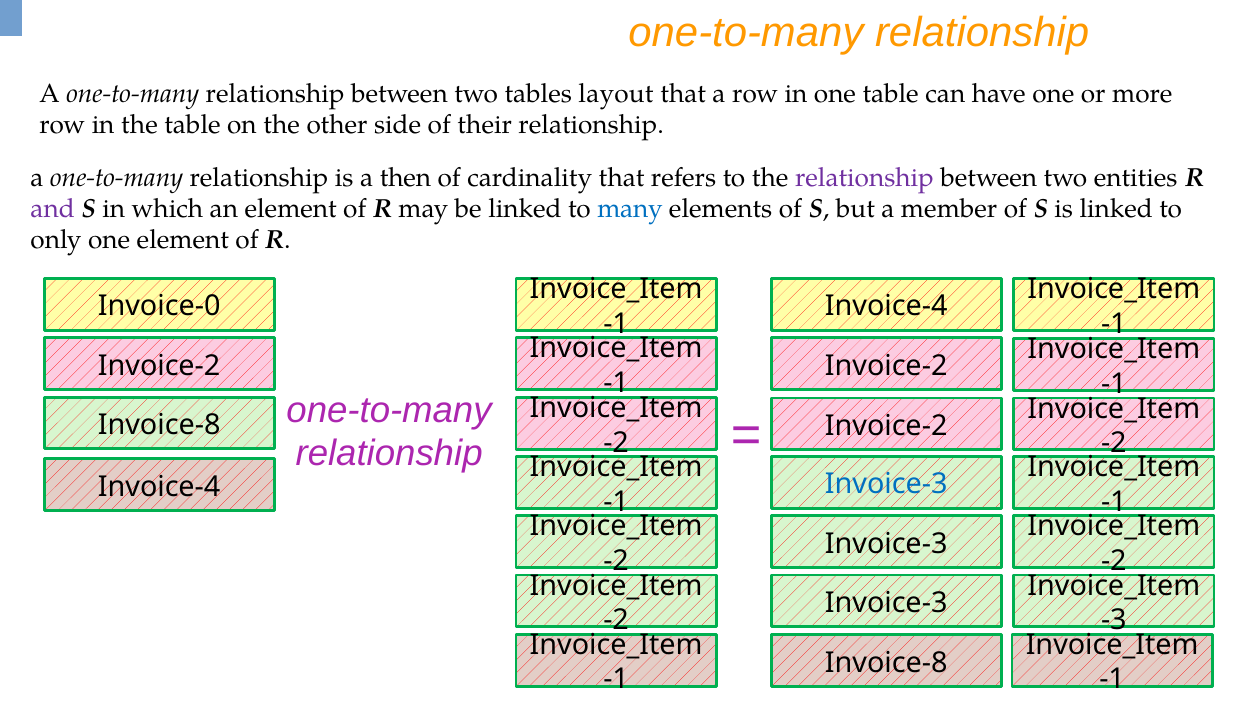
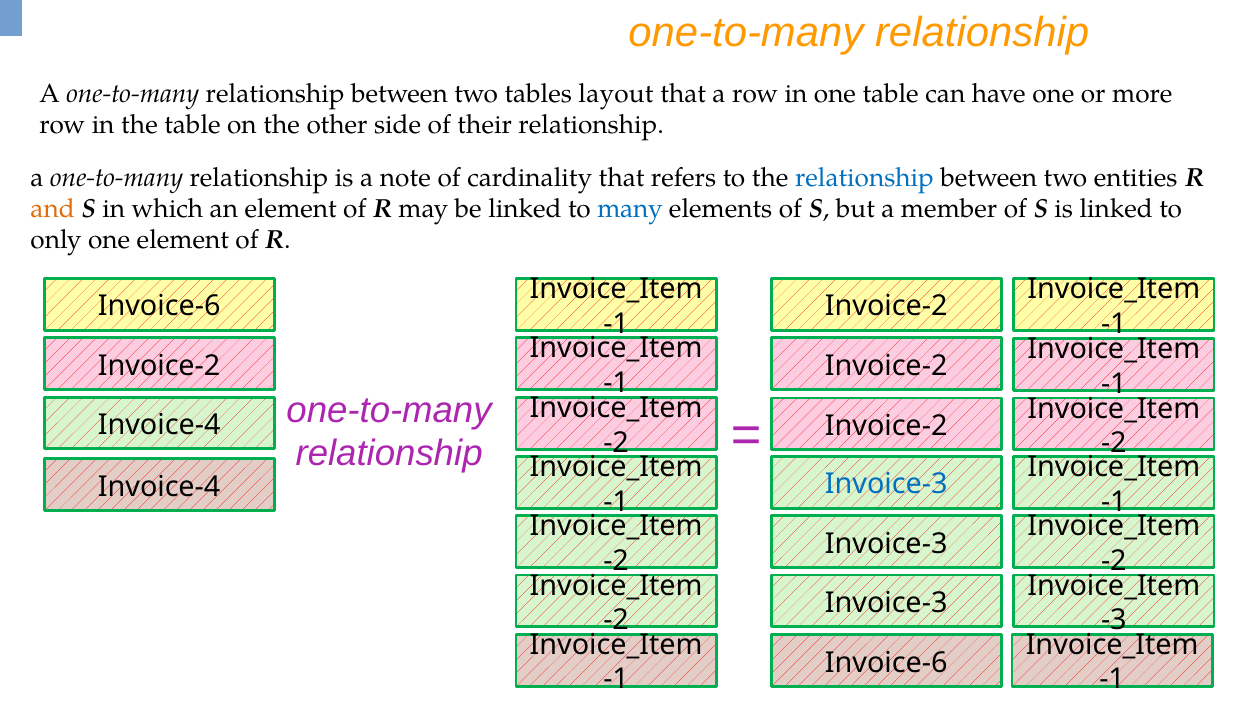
then: then -> note (405, 178)
relationship colour: purple -> blue (864, 178)
and colour: purple -> orange (53, 209)
Invoice-0: Invoice-0 -> Invoice-6 (159, 307)
Invoice-4: Invoice-4 -> Invoice-2 (886, 307)
Invoice-8: Invoice-8 -> Invoice-4 (159, 425)
Invoice-8: Invoice-8 -> Invoice-6 (886, 663)
